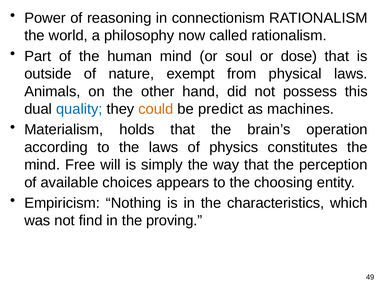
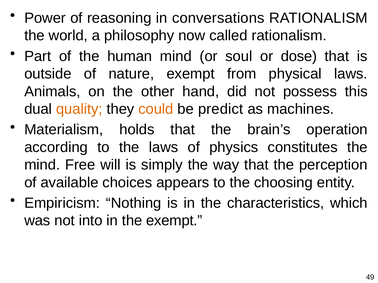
connectionism: connectionism -> conversations (218, 18)
quality colour: blue -> orange (79, 109)
find: find -> into (91, 221)
the proving: proving -> exempt (174, 221)
